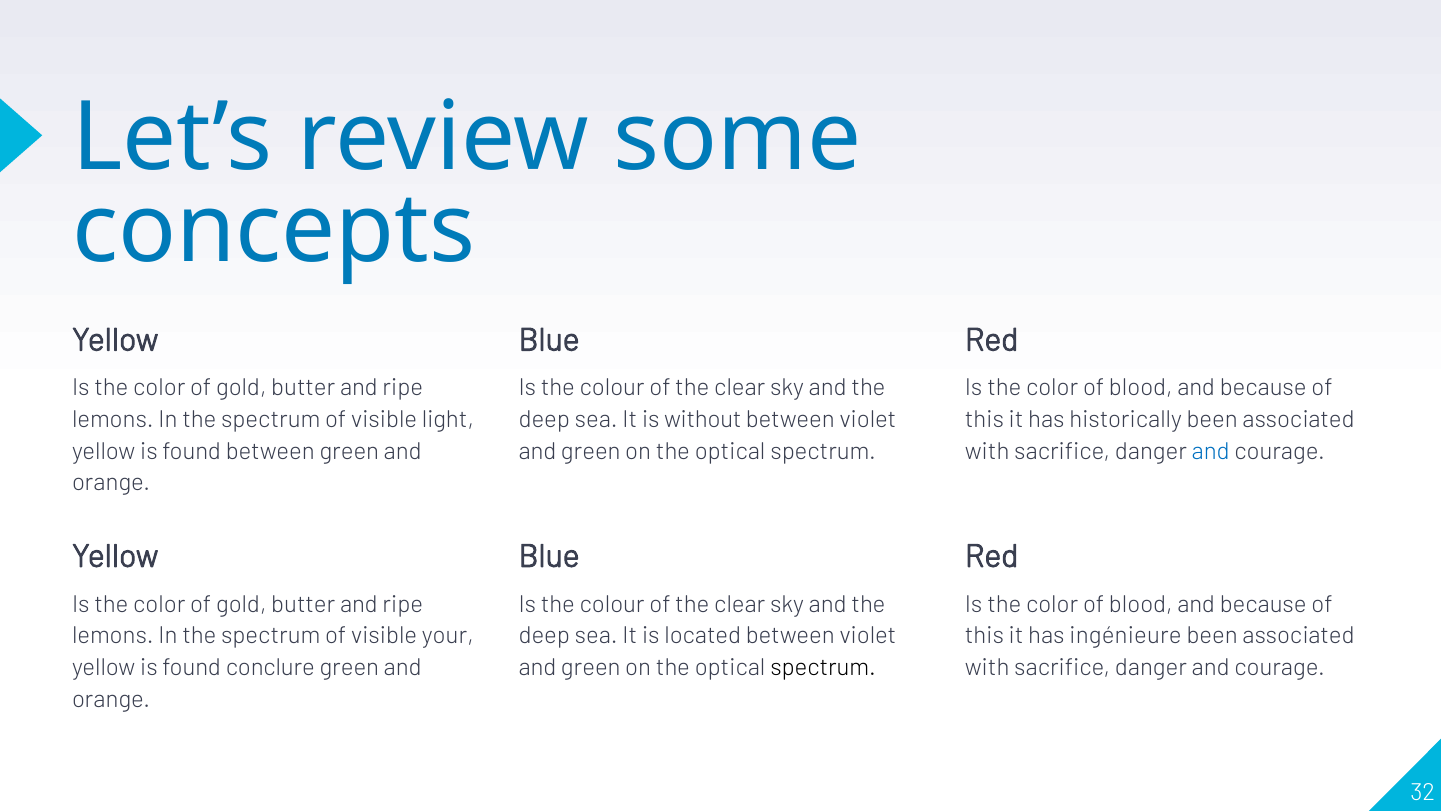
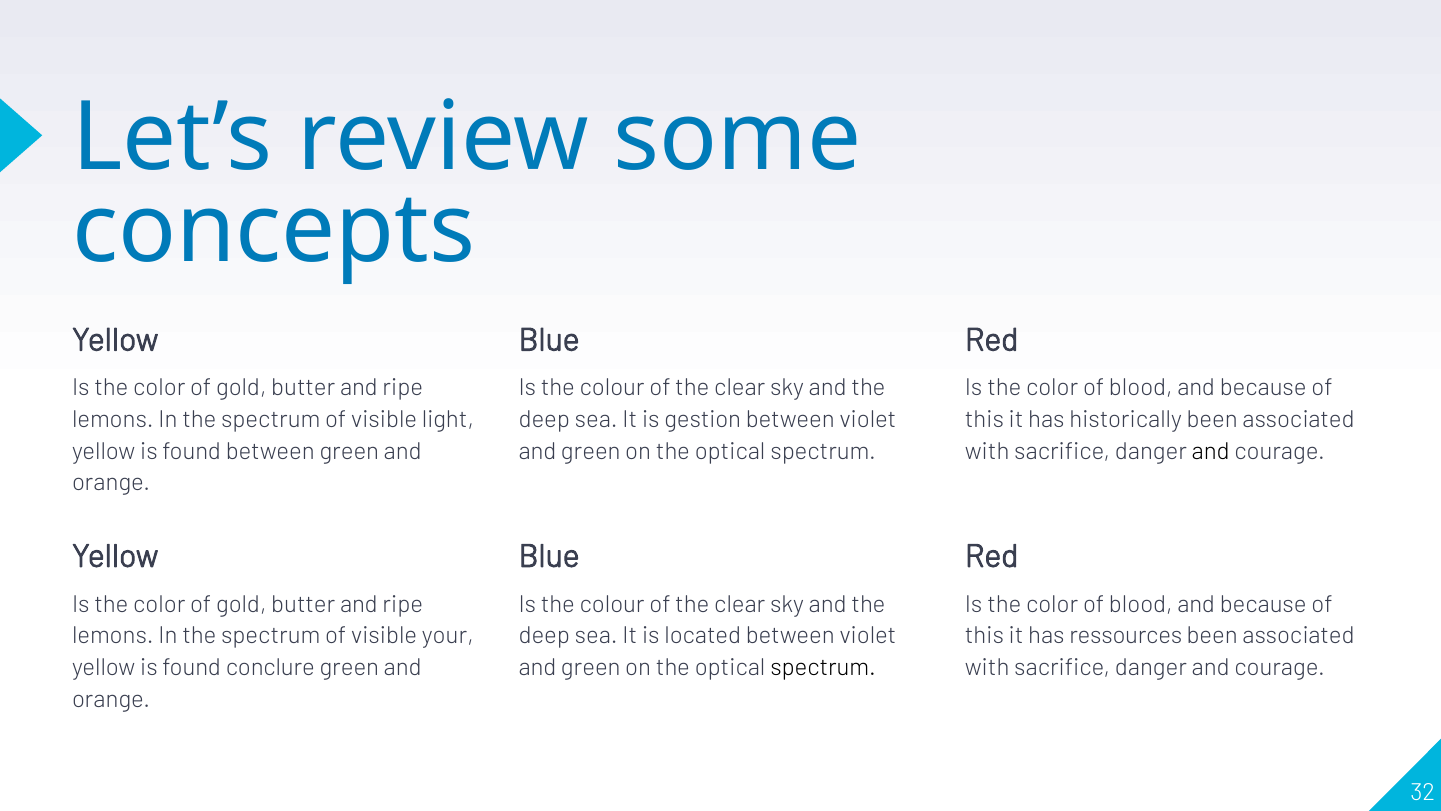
without: without -> gestion (703, 419)
and colour: blue -> black (1211, 451)
ingénieure: ingénieure -> ressources (1126, 635)
